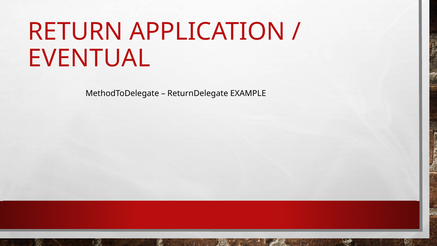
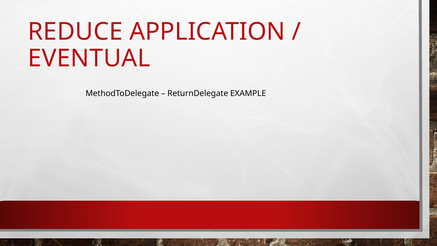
RETURN: RETURN -> REDUCE (75, 32)
